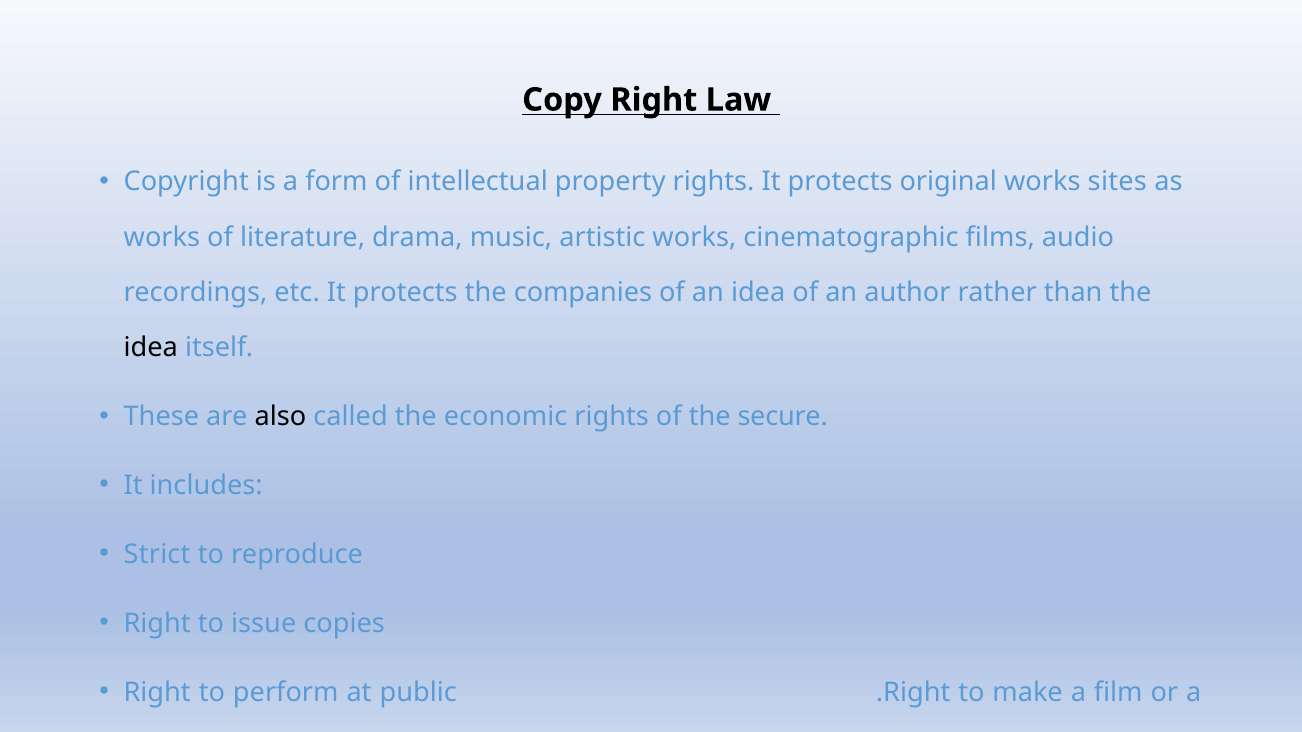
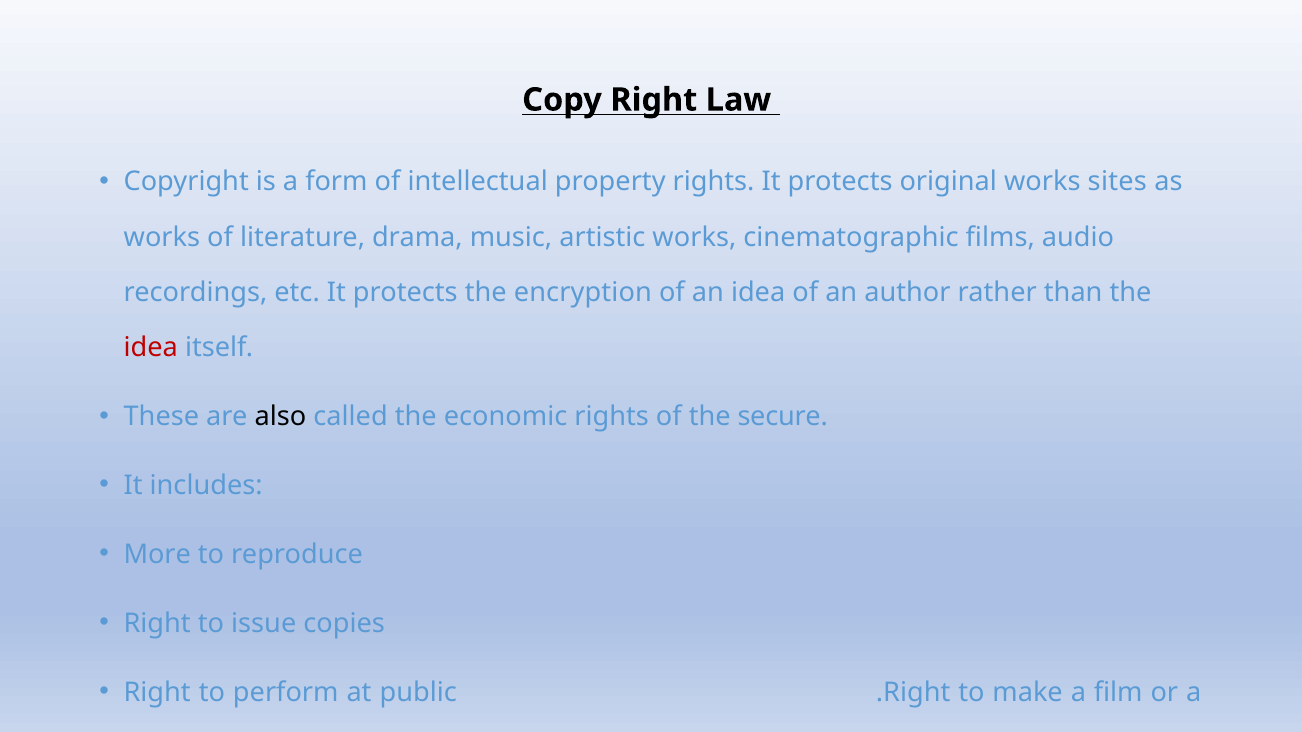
companies: companies -> encryption (583, 293)
idea colour: black -> red (151, 348)
Strict: Strict -> More (157, 555)
